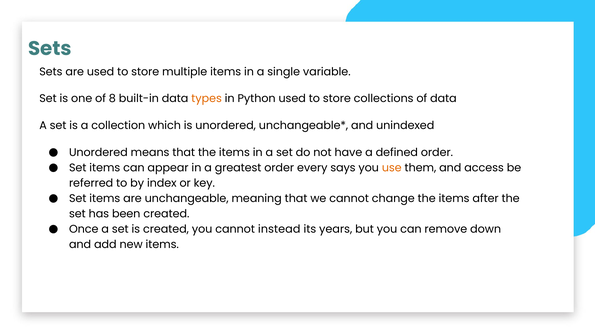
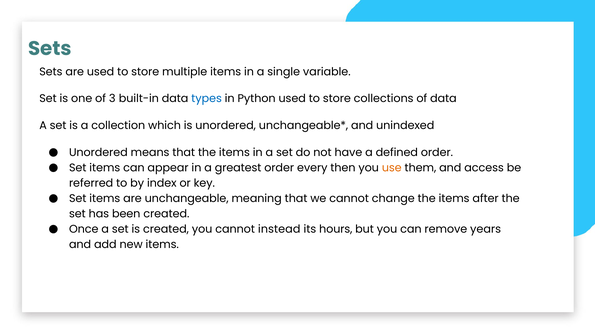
8: 8 -> 3 (112, 99)
types colour: orange -> blue (207, 99)
says: says -> then (343, 168)
years: years -> hours (336, 230)
down: down -> years (486, 230)
